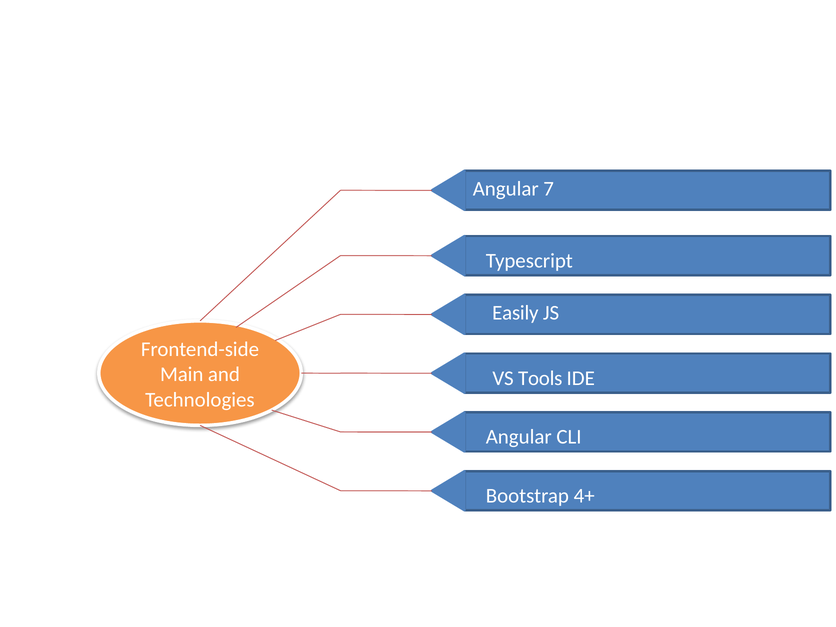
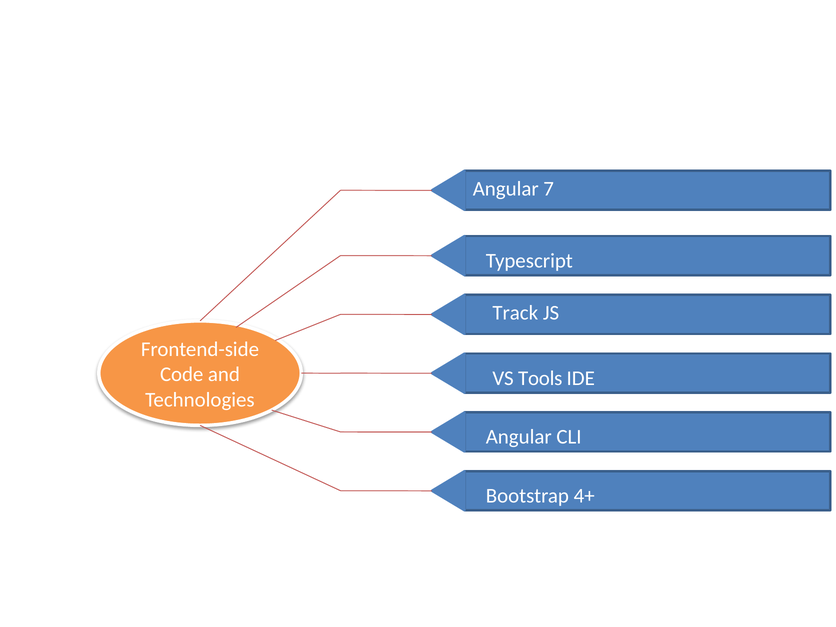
Easily: Easily -> Track (515, 313)
Main: Main -> Code (182, 375)
